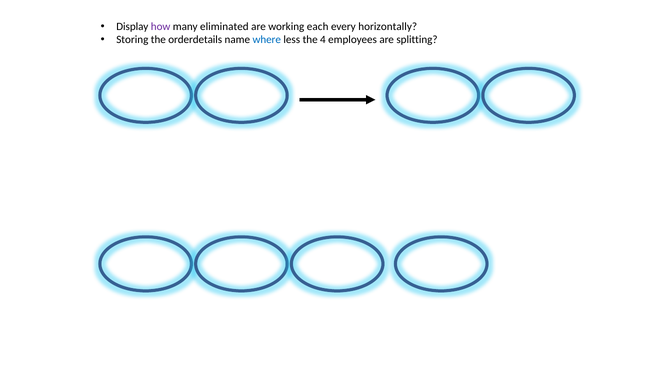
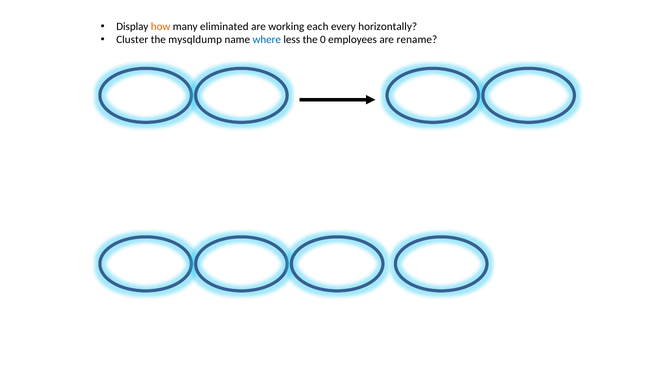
how colour: purple -> orange (161, 27)
Storing: Storing -> Cluster (132, 40)
orderdetails: orderdetails -> mysqldump (195, 40)
4: 4 -> 0 (323, 40)
splitting: splitting -> rename (417, 40)
